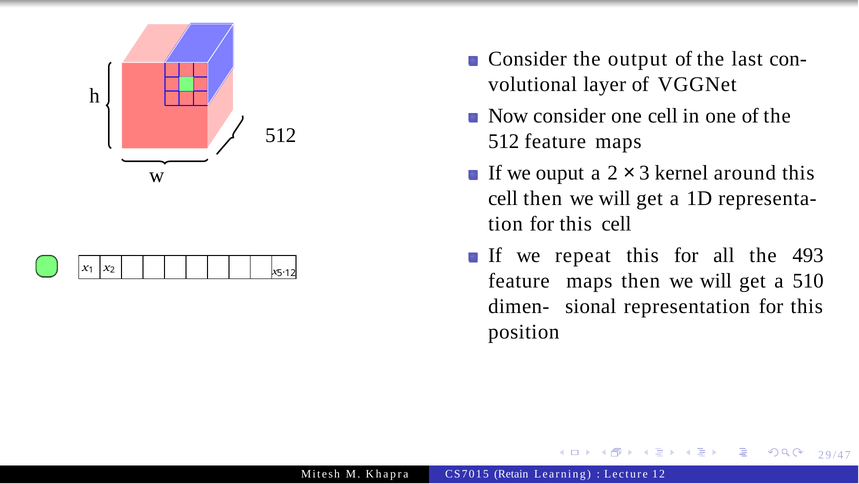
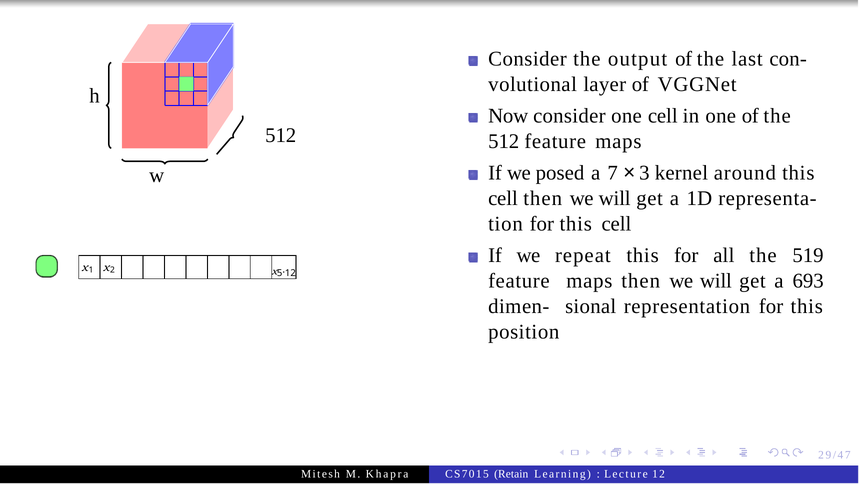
ouput: ouput -> posed (560, 173)
a 2: 2 -> 7 (613, 173)
493: 493 -> 519 (808, 255)
510: 510 -> 693 (808, 280)
